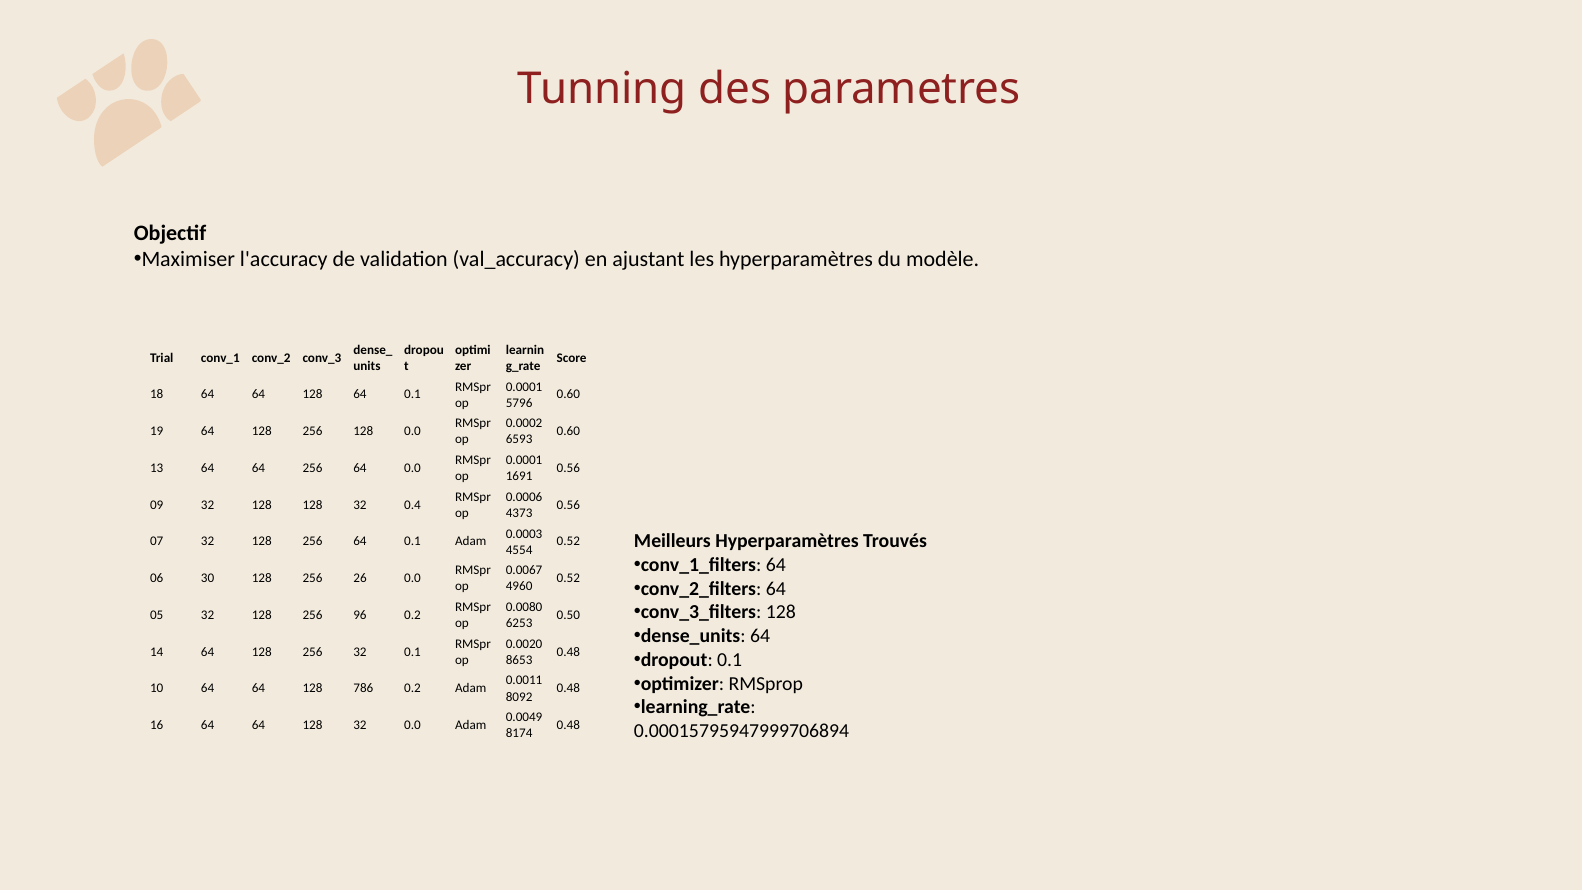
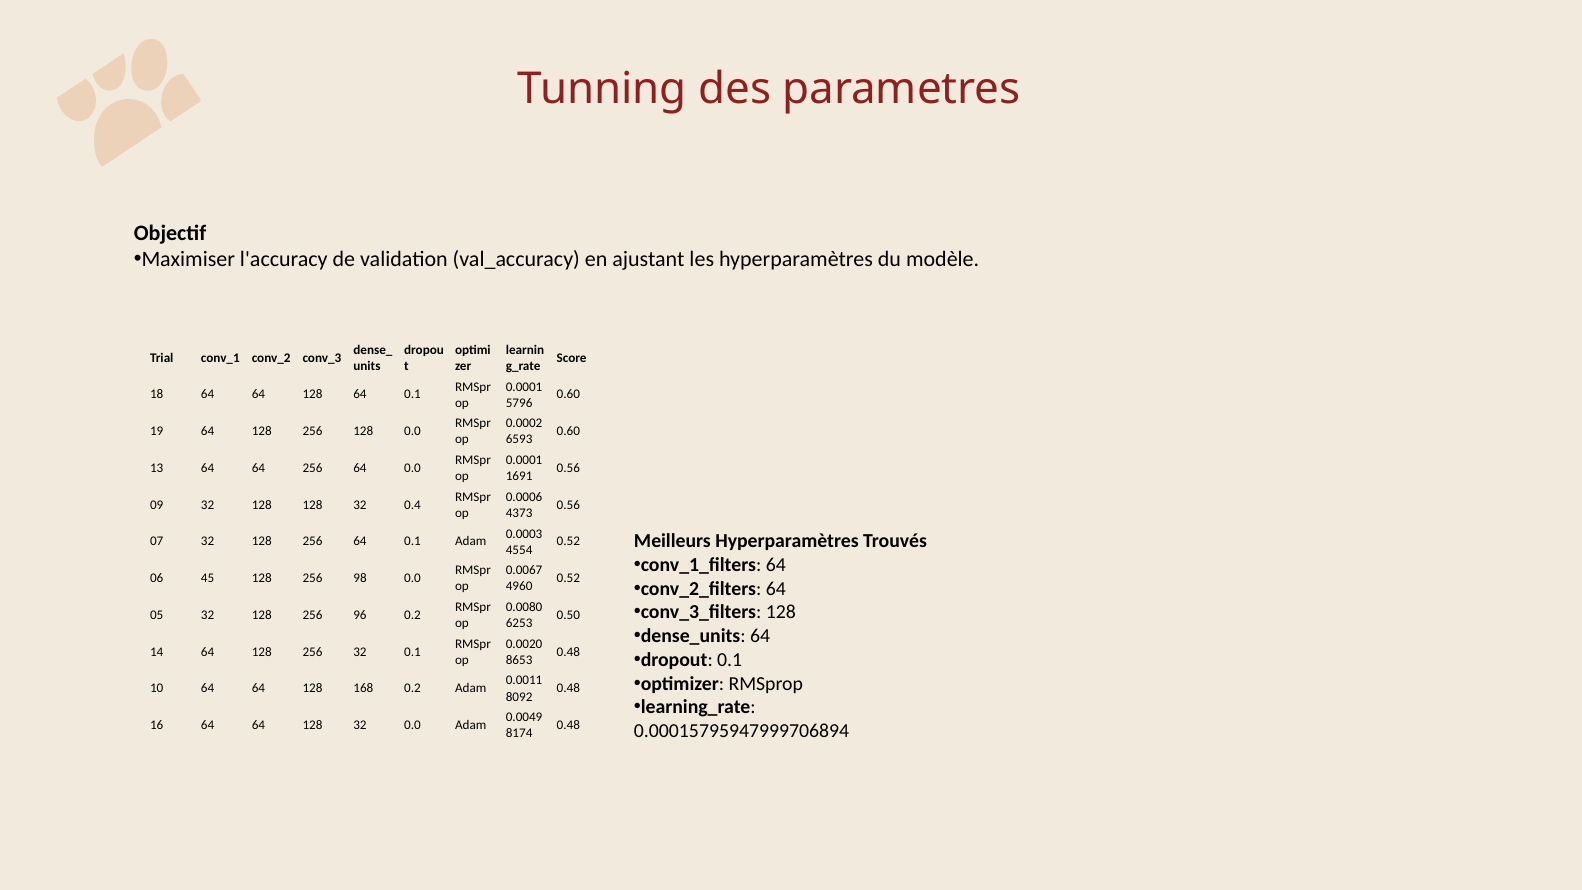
30: 30 -> 45 (208, 578)
26: 26 -> 98 (360, 578)
786: 786 -> 168 (363, 688)
